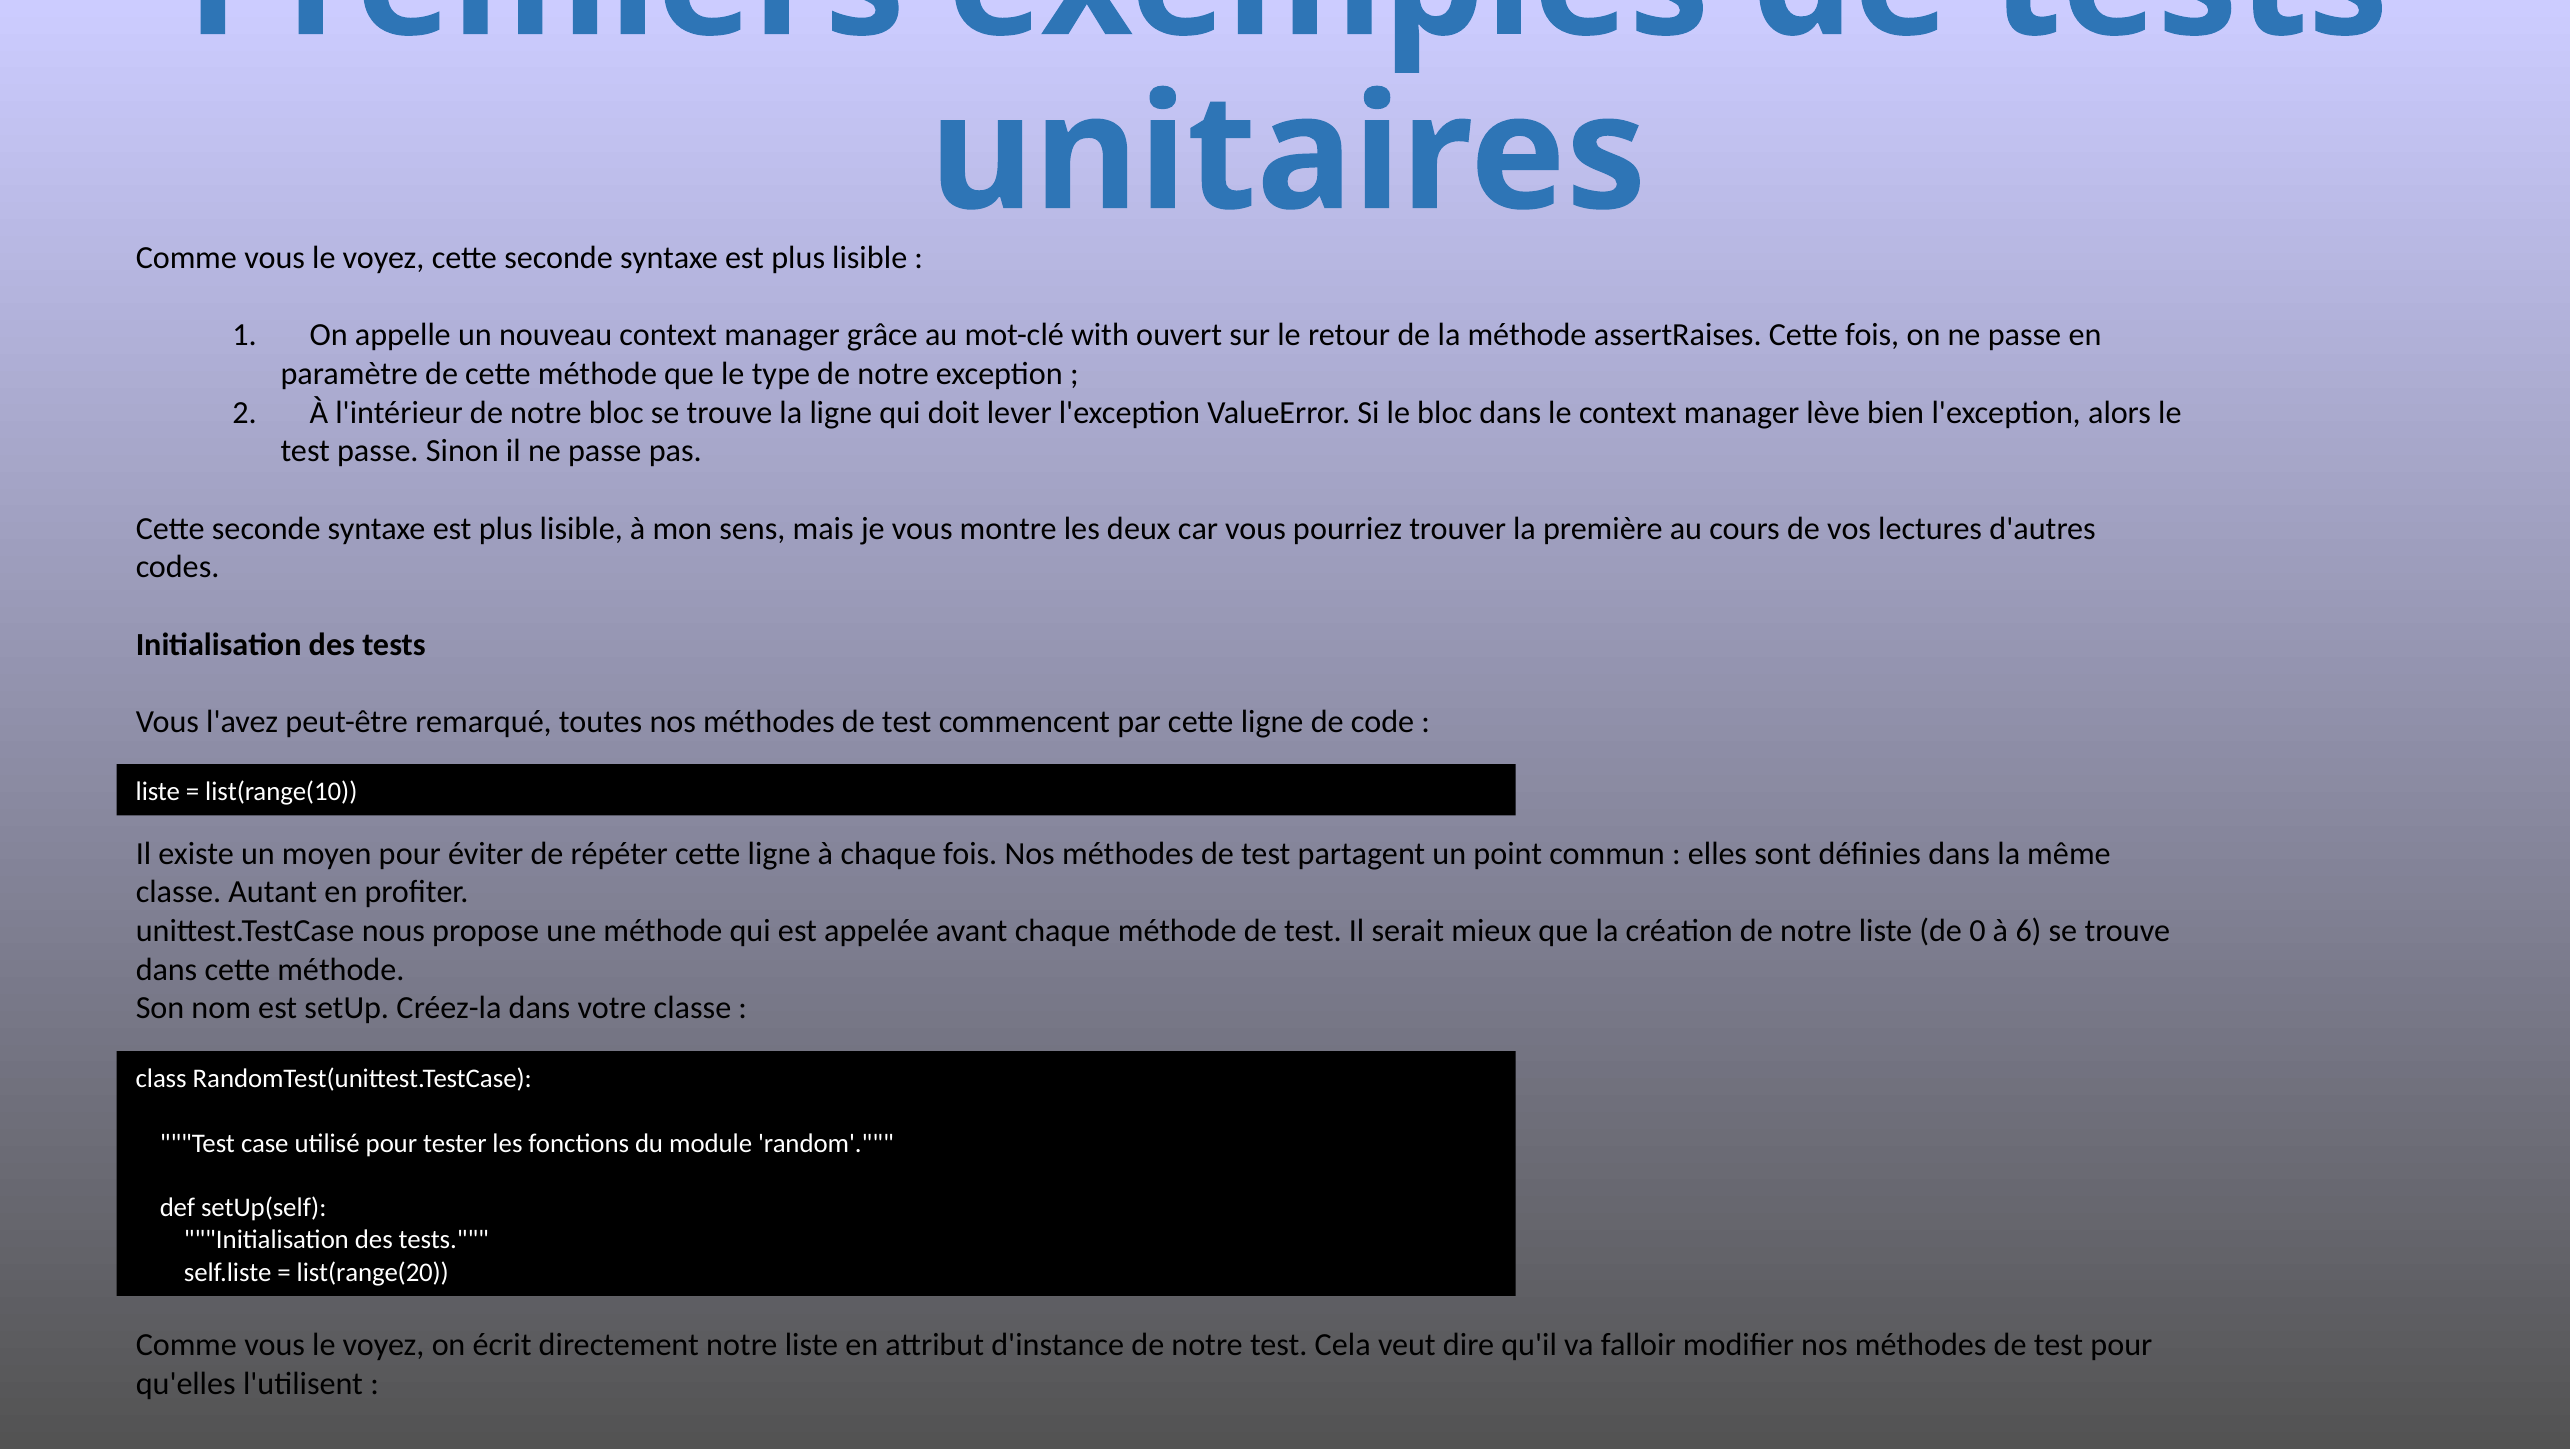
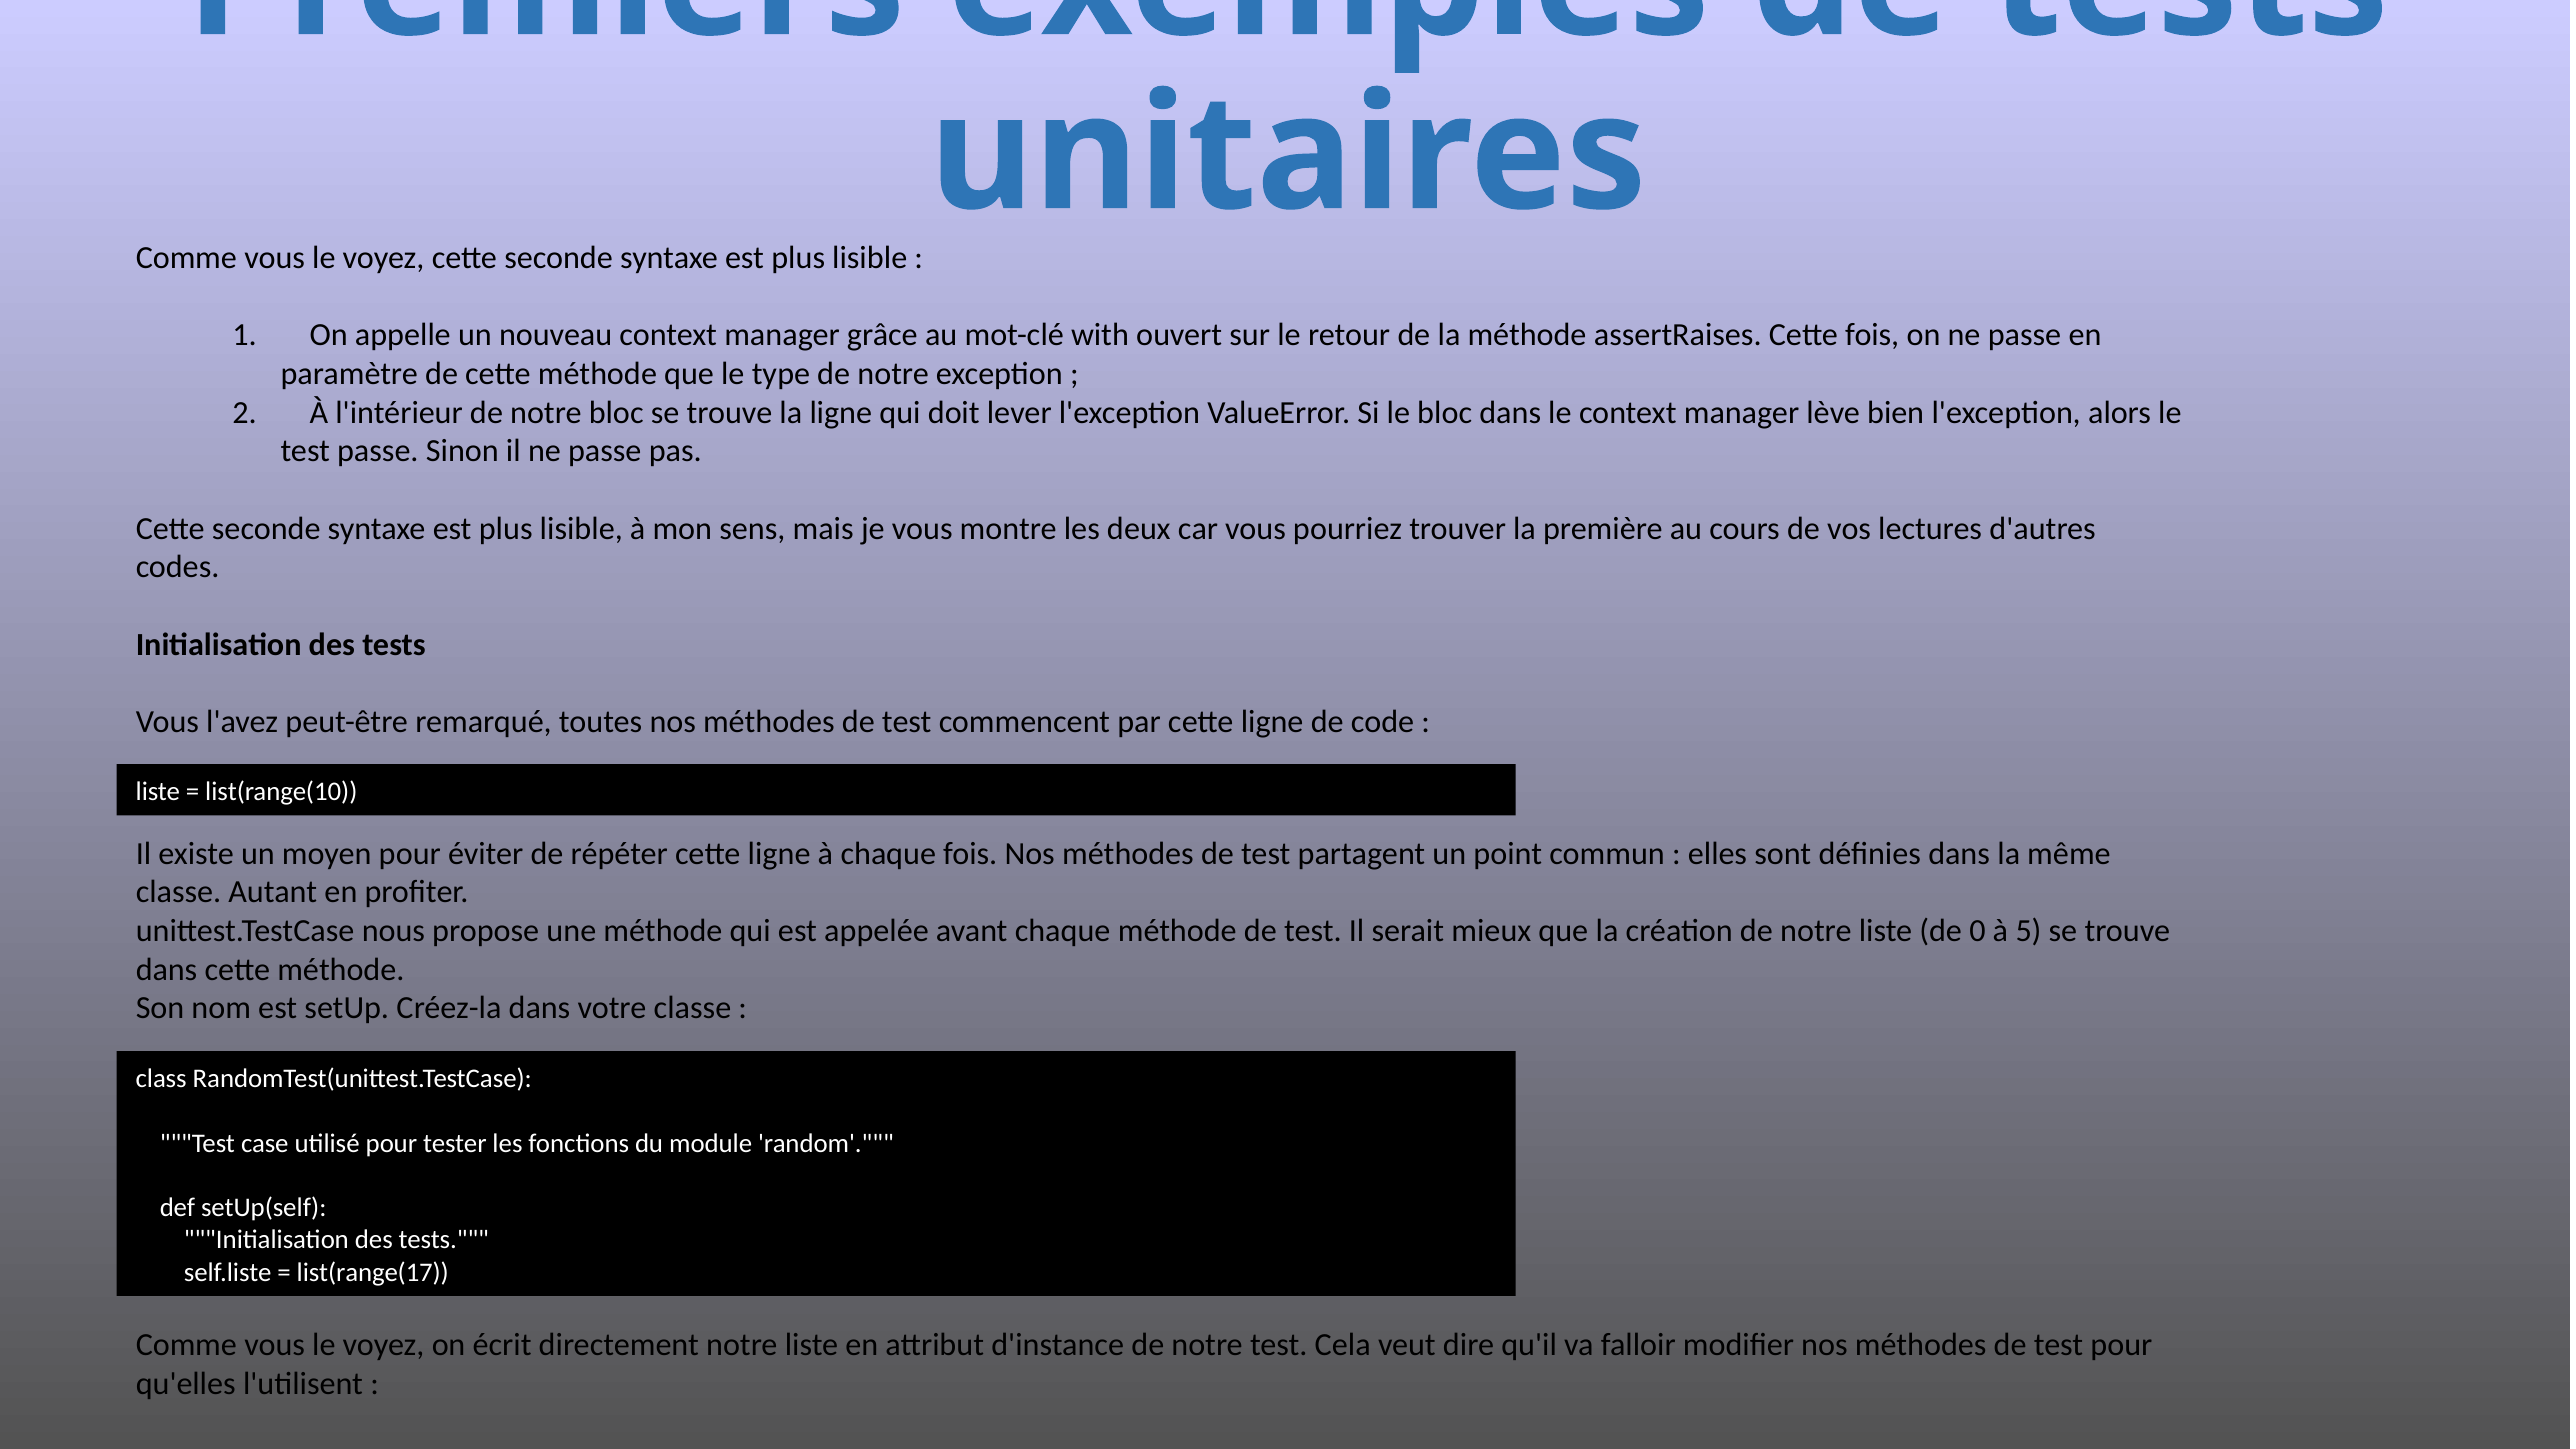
6: 6 -> 5 (2029, 931)
list(range(20: list(range(20 -> list(range(17 (373, 1272)
